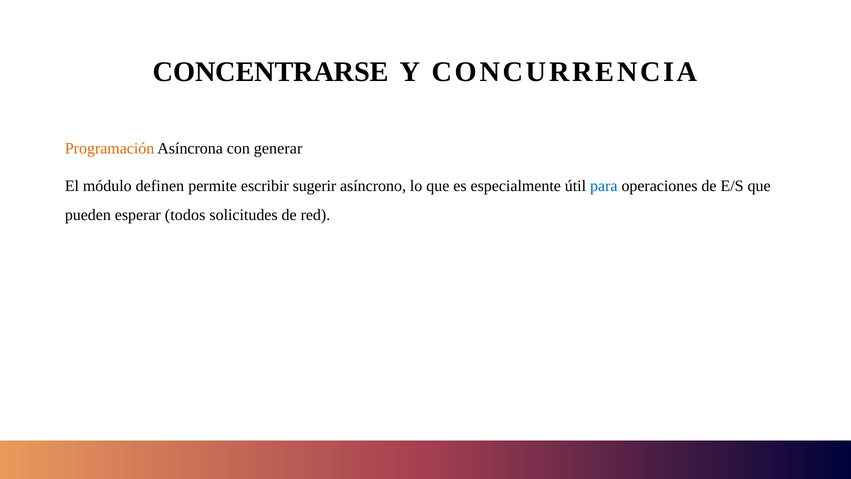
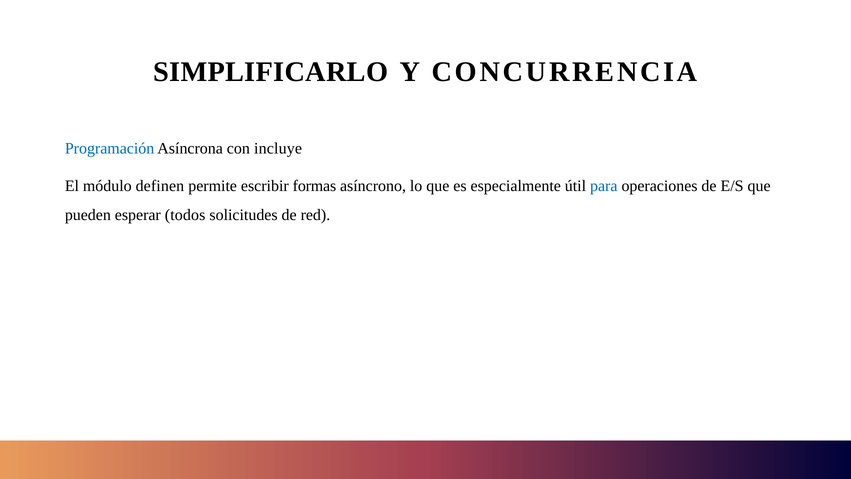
CONCENTRARSE: CONCENTRARSE -> SIMPLIFICARLO (271, 72)
Programación colour: orange -> blue (110, 148)
generar: generar -> incluye (278, 148)
sugerir: sugerir -> formas (314, 186)
